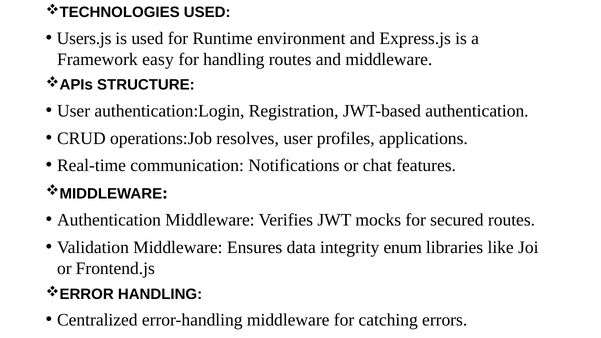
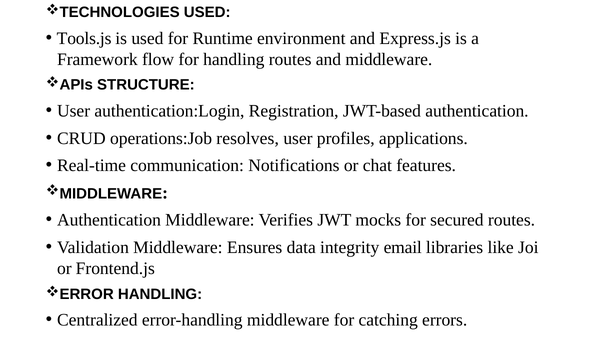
Users.js: Users.js -> Tools.js (84, 38)
easy: easy -> flow (158, 59)
enum: enum -> email (403, 248)
